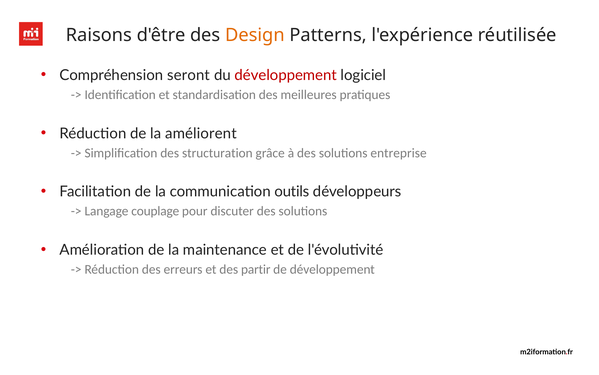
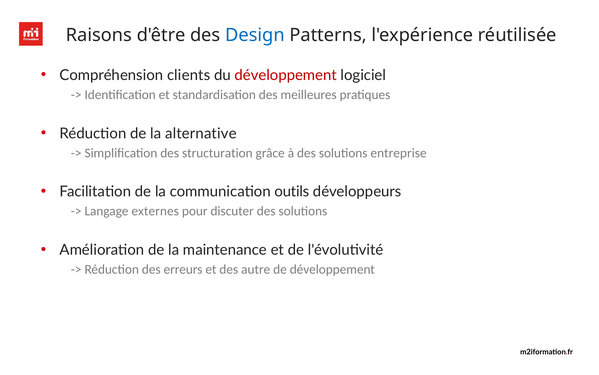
Design colour: orange -> blue (255, 35)
seront: seront -> clients (189, 75)
améliorent: améliorent -> alternative (201, 133)
couplage: couplage -> externes (155, 211)
partir: partir -> autre (256, 269)
